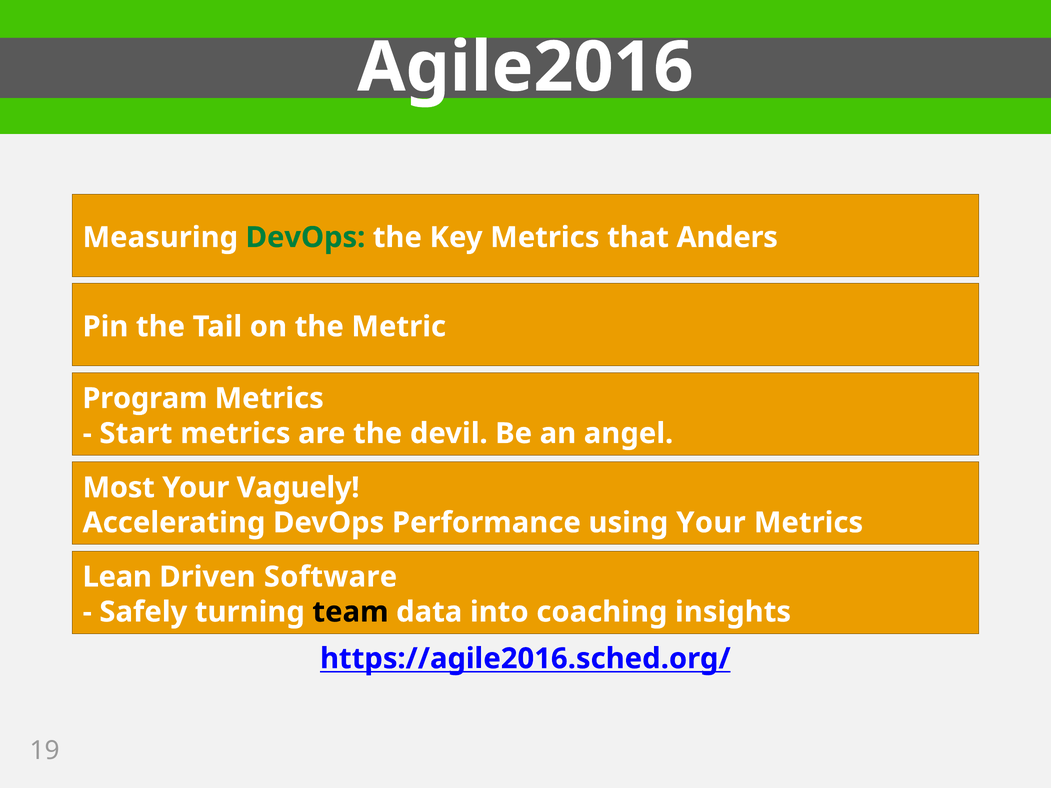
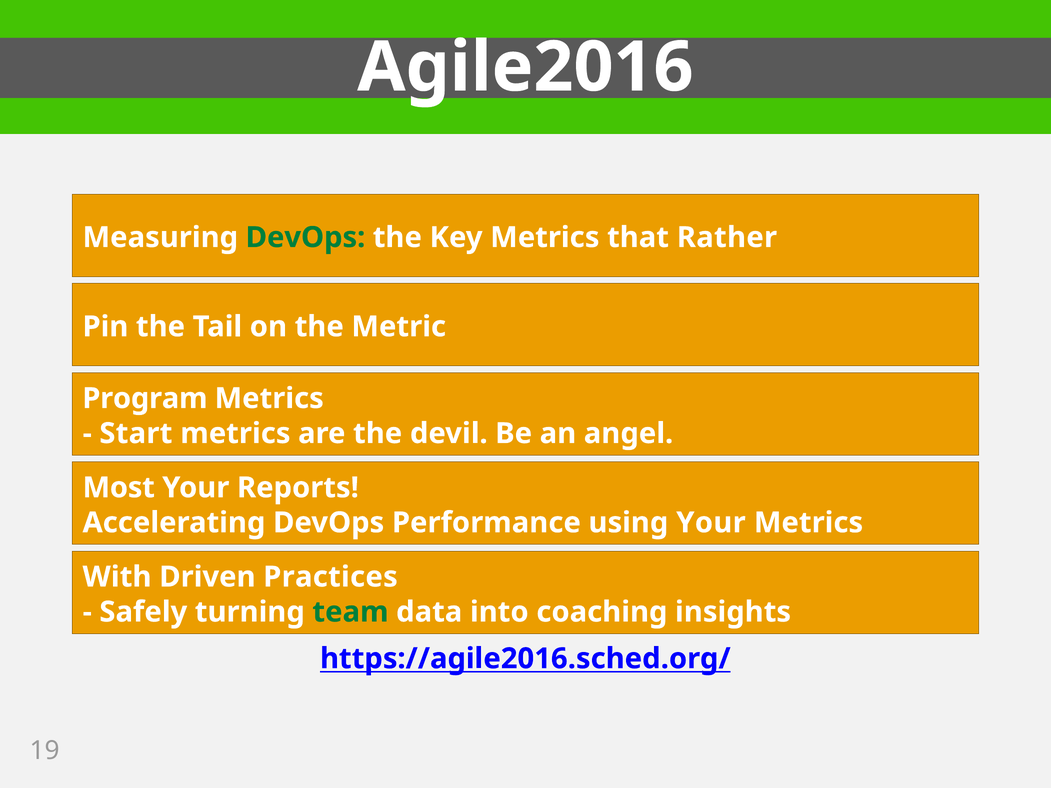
Anders: Anders -> Rather (727, 238)
Vaguely: Vaguely -> Reports (298, 488)
Lean: Lean -> With (117, 577)
Software: Software -> Practices (330, 577)
team colour: black -> green (350, 612)
